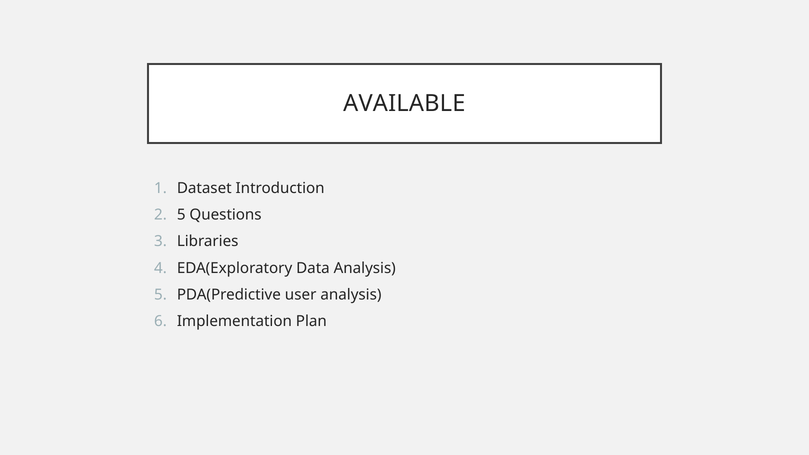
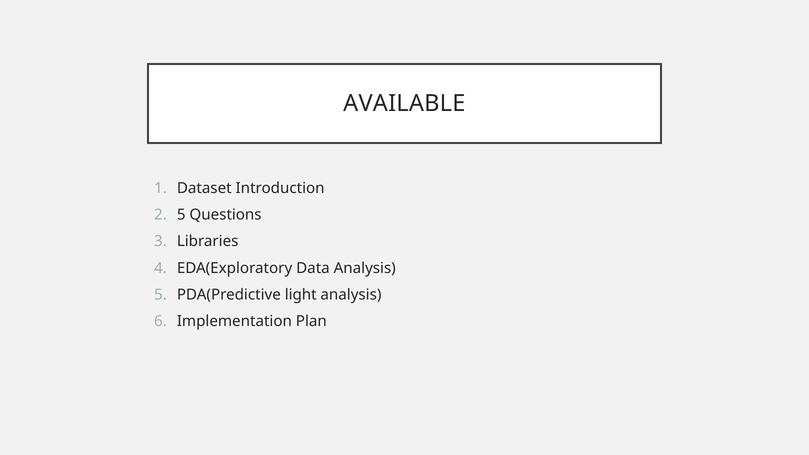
user: user -> light (301, 295)
